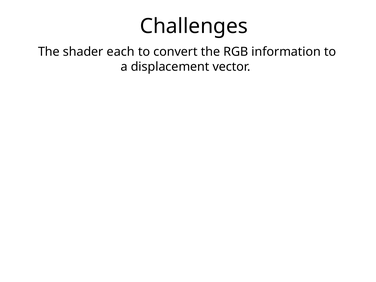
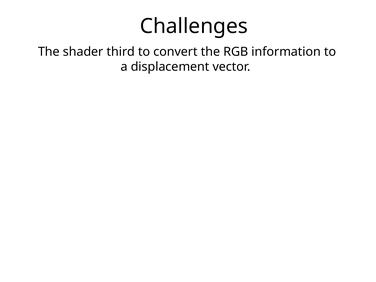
each: each -> third (121, 52)
